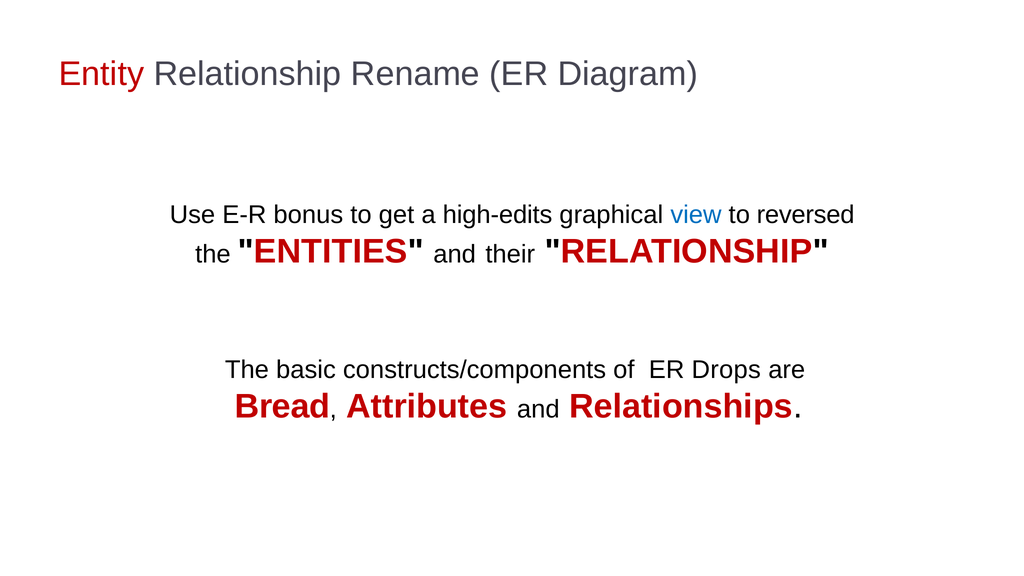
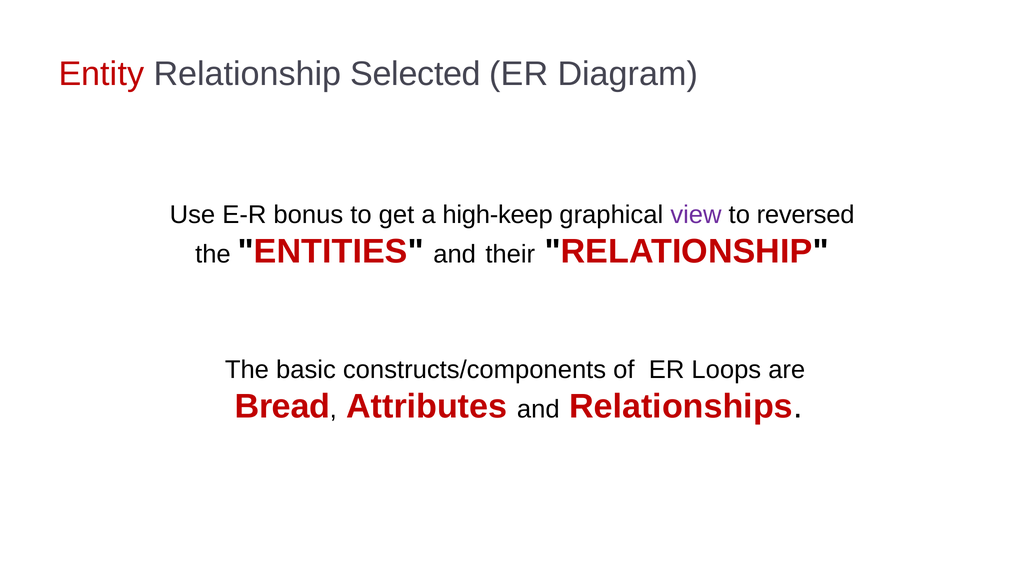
Rename: Rename -> Selected (416, 74)
high-edits: high-edits -> high-keep (498, 215)
view colour: blue -> purple (696, 215)
Drops: Drops -> Loops (726, 370)
